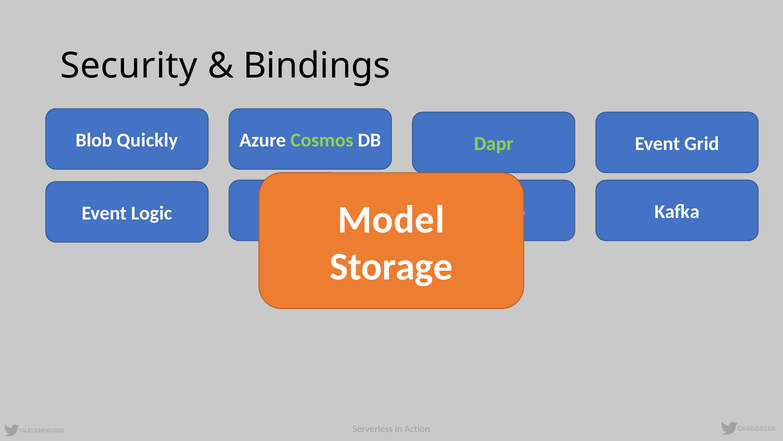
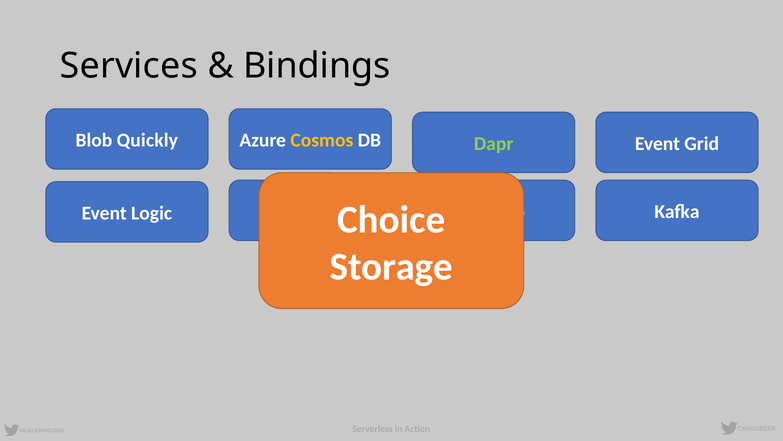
Security: Security -> Services (129, 66)
Cosmos colour: light green -> yellow (322, 140)
Model: Model -> Choice (391, 220)
